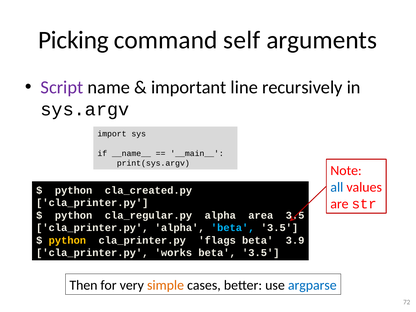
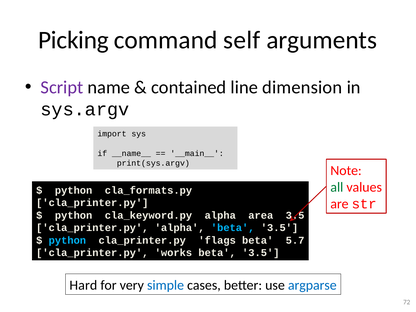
important: important -> contained (189, 87)
recursively: recursively -> dimension (302, 87)
all colour: blue -> green (337, 187)
cla_created.py: cla_created.py -> cla_formats.py (148, 190)
cla_regular.py: cla_regular.py -> cla_keyword.py (148, 215)
python colour: yellow -> light blue (67, 240)
3.9: 3.9 -> 5.7 (295, 240)
Then: Then -> Hard (83, 285)
simple colour: orange -> blue (166, 285)
